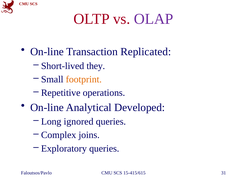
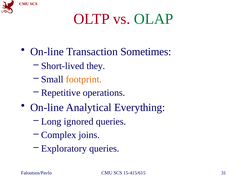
OLAP colour: purple -> green (154, 19)
Replicated: Replicated -> Sometimes (146, 52)
Developed: Developed -> Everything (140, 108)
